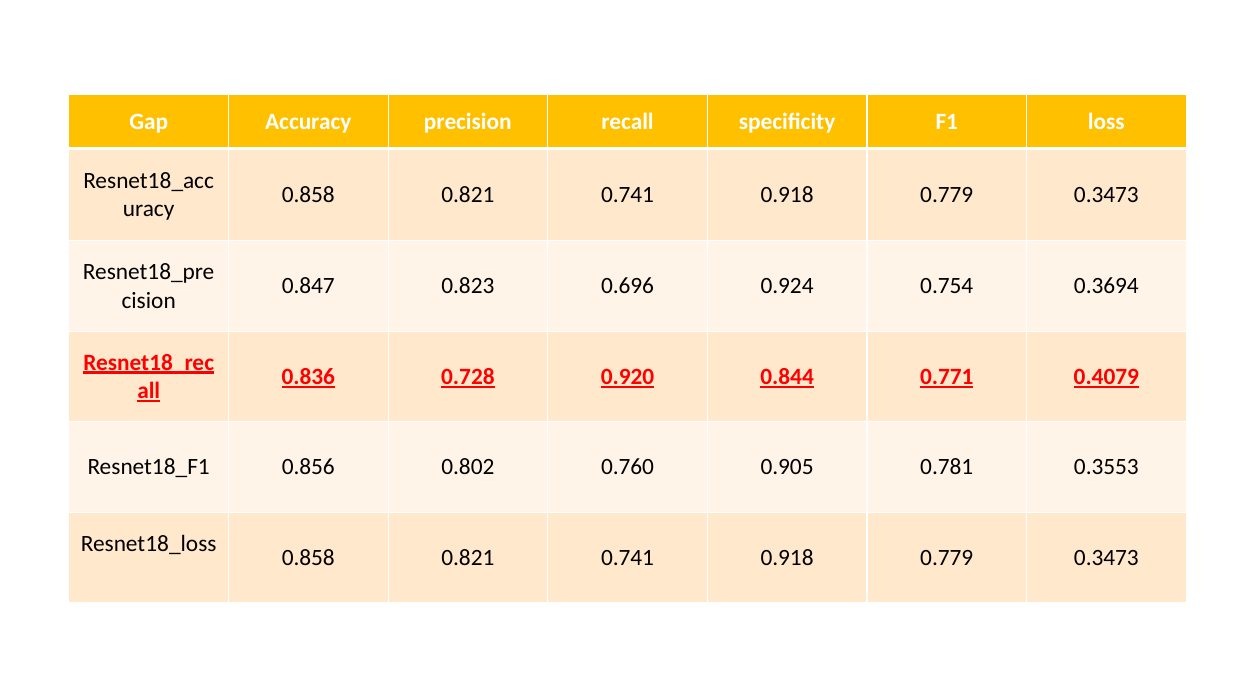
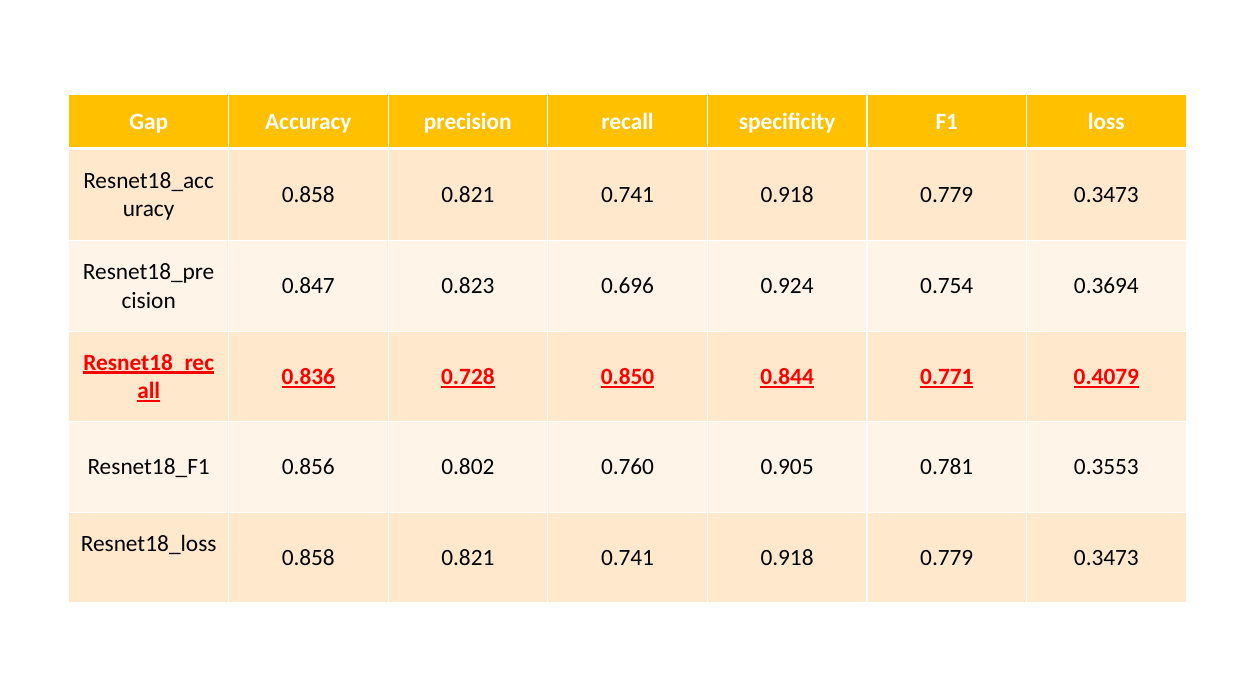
0.920: 0.920 -> 0.850 (628, 377)
